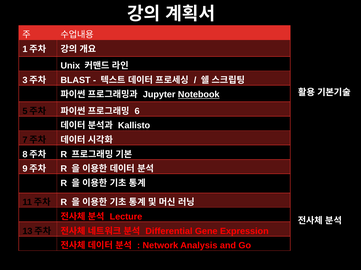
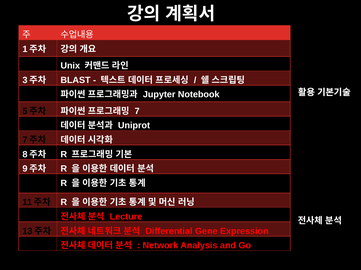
Notebook underline: present -> none (199, 95)
6: 6 -> 7 (137, 111)
Kallisto: Kallisto -> Uniprot (134, 126)
